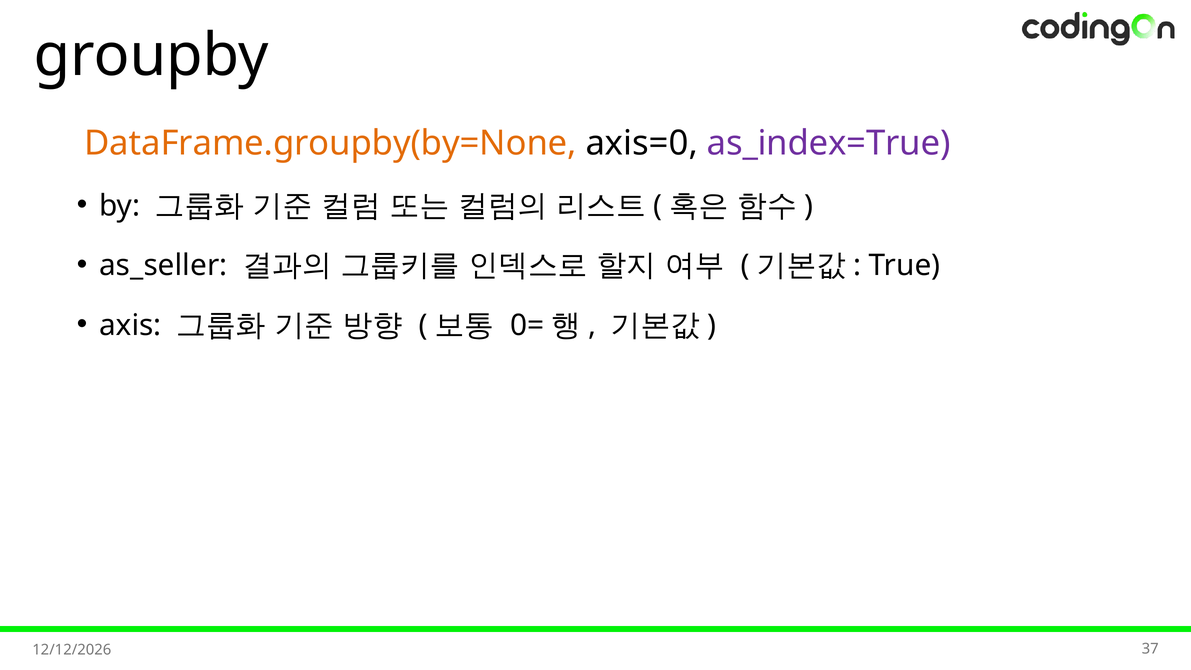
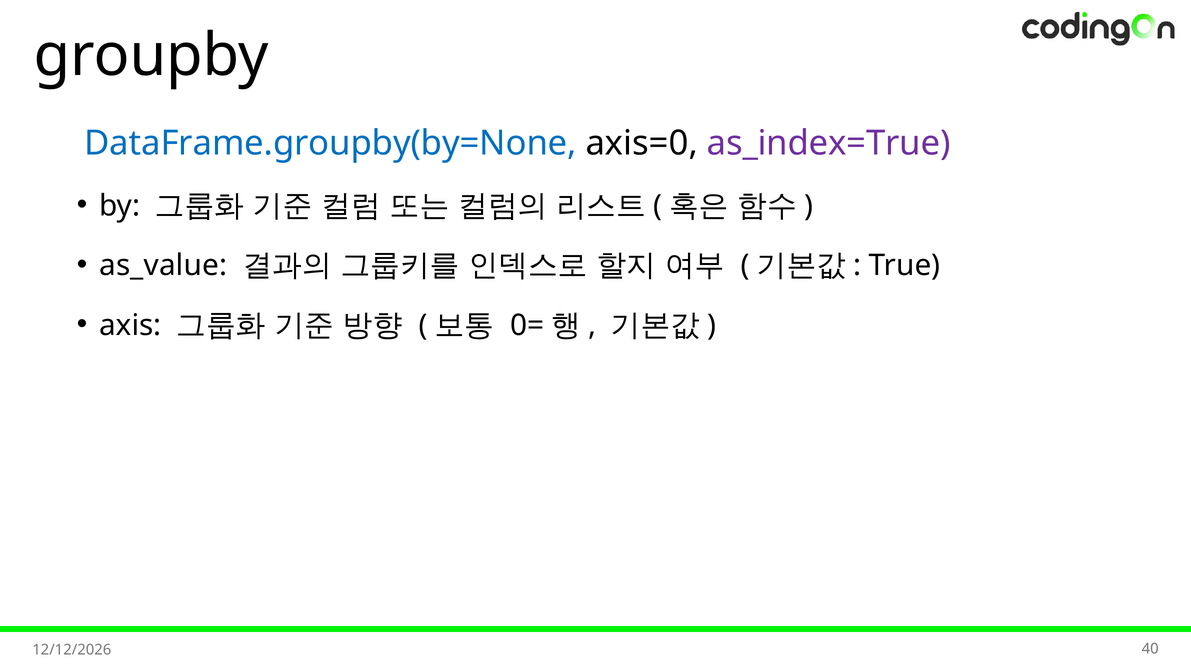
DataFrame.groupby(by=None colour: orange -> blue (330, 143)
as_seller: as_seller -> as_value (163, 265)
37: 37 -> 40 (1150, 649)
